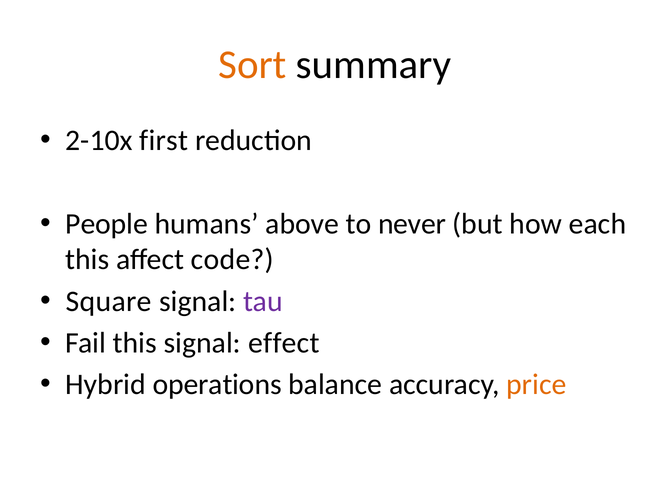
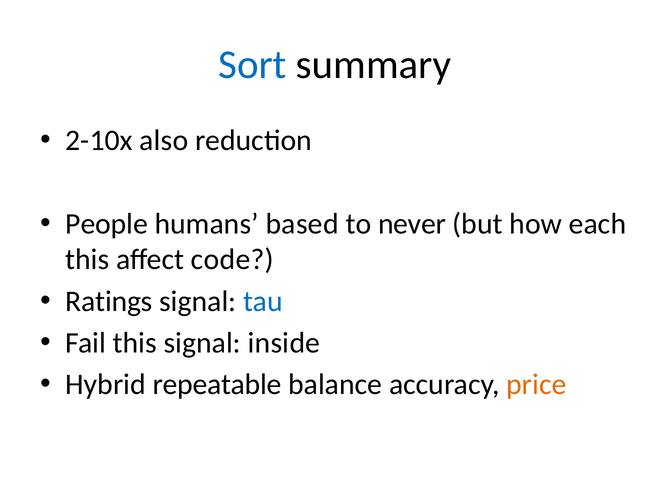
Sort colour: orange -> blue (252, 65)
first: first -> also (164, 141)
above: above -> based (302, 224)
Square: Square -> Ratings (109, 302)
tau colour: purple -> blue (263, 302)
effect: effect -> inside (284, 343)
operations: operations -> repeatable (217, 385)
